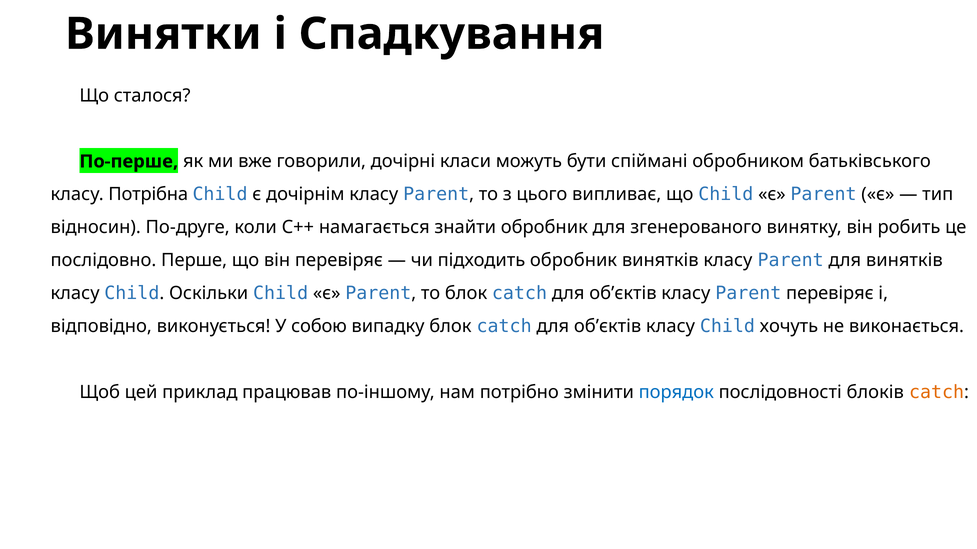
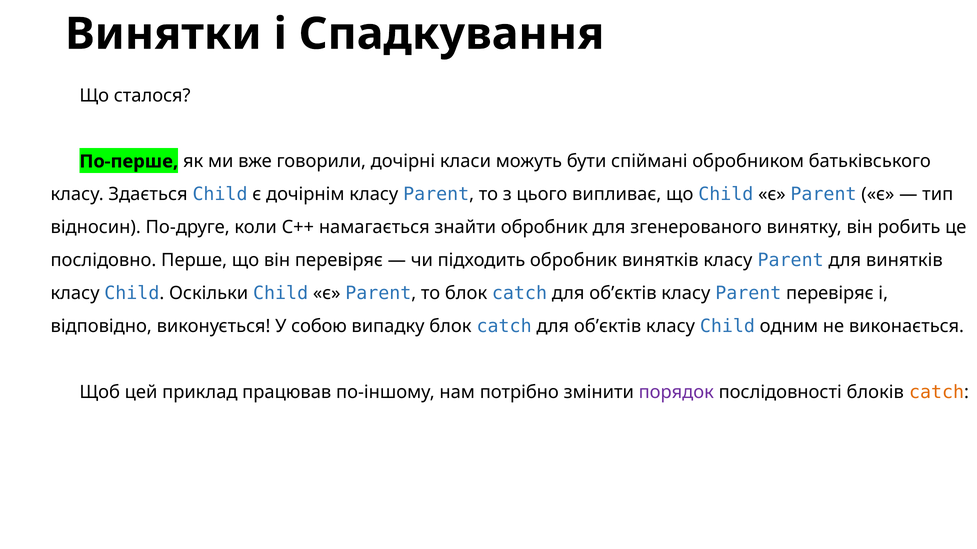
Потрібна: Потрібна -> Здається (148, 195)
хочуть: хочуть -> одним (789, 326)
порядок colour: blue -> purple (676, 392)
